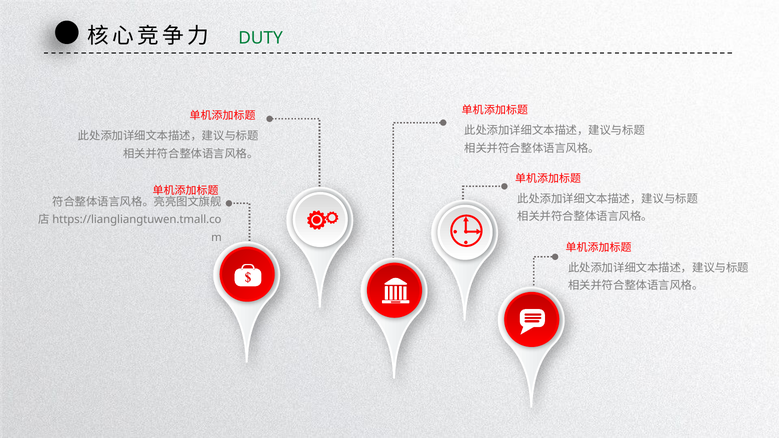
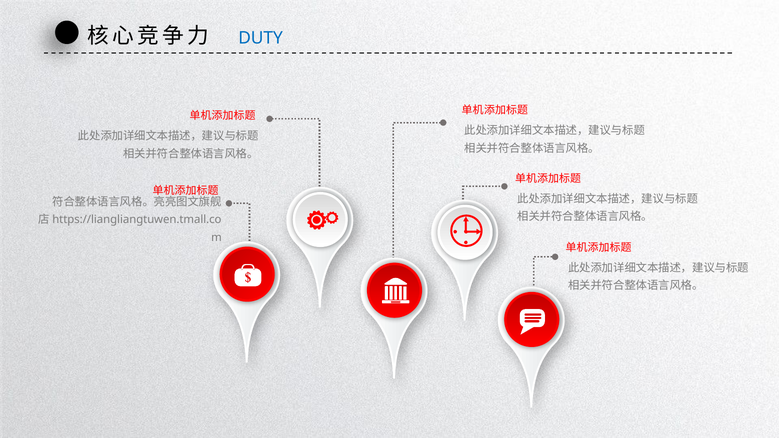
DUTY colour: green -> blue (261, 38)
